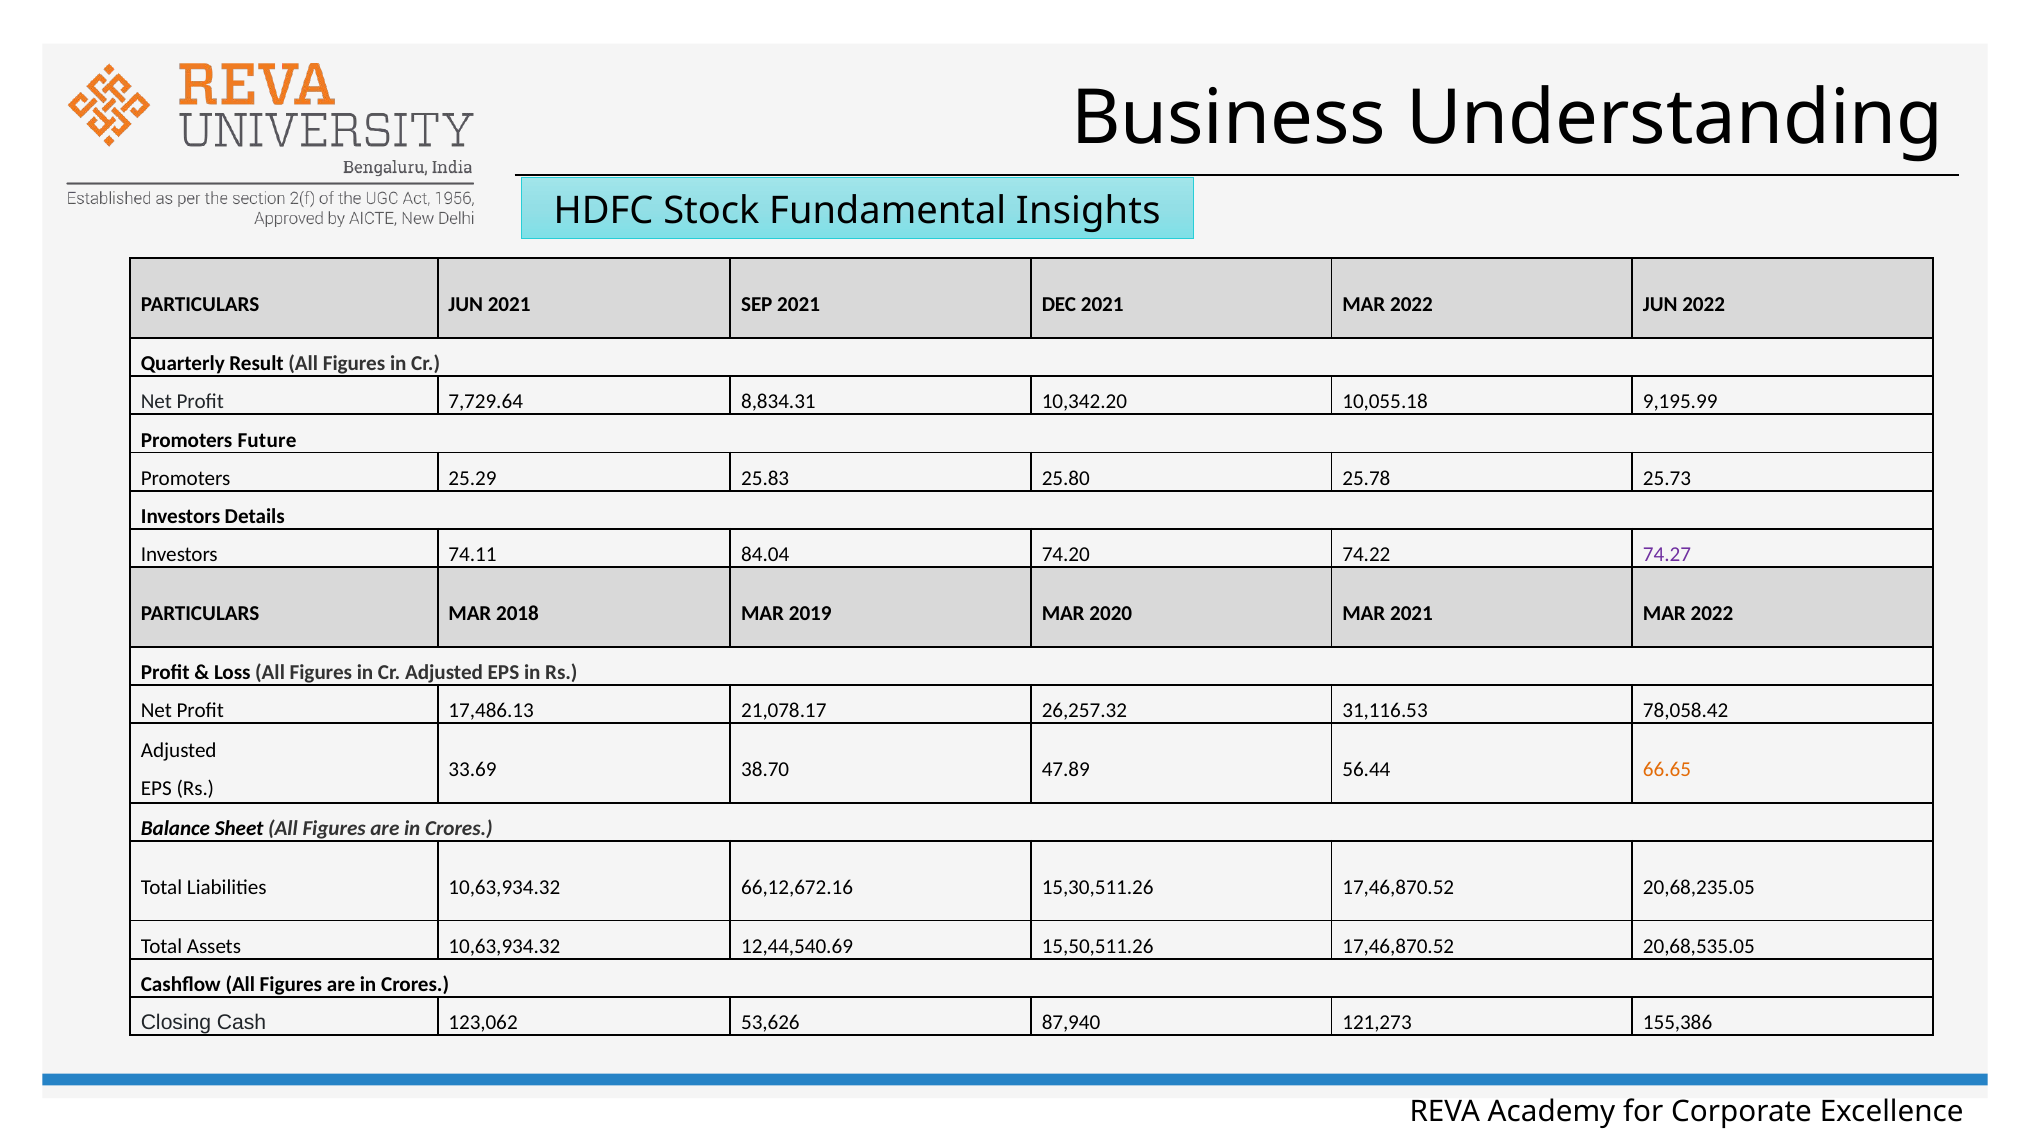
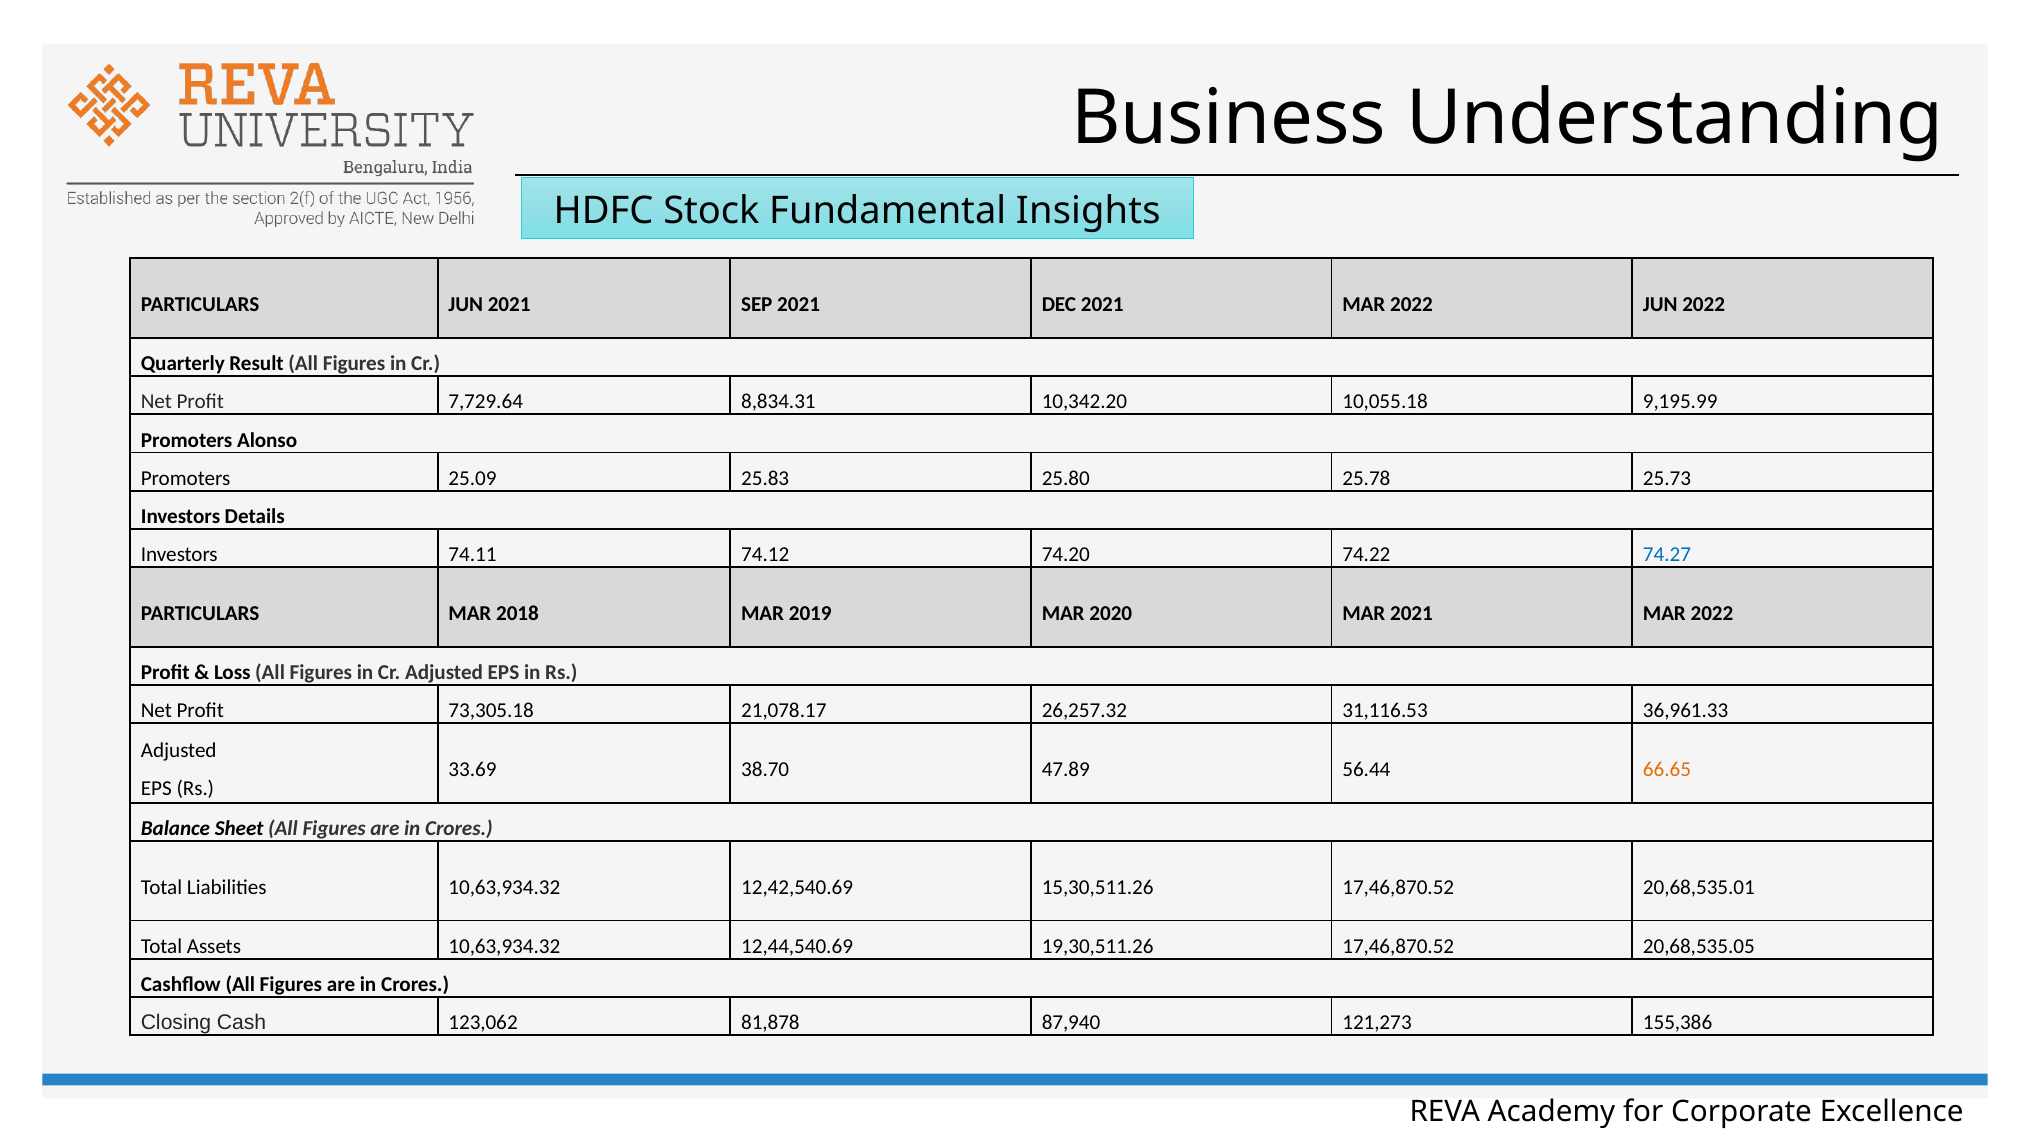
Future: Future -> Alonso (267, 440)
25.29: 25.29 -> 25.09 (473, 478)
84.04: 84.04 -> 74.12 (765, 555)
74.27 colour: purple -> blue (1667, 555)
17,486.13: 17,486.13 -> 73,305.18 (491, 711)
78,058.42: 78,058.42 -> 36,961.33 (1686, 711)
66,12,672.16: 66,12,672.16 -> 12,42,540.69 (797, 887)
20,68,235.05: 20,68,235.05 -> 20,68,535.01 (1699, 887)
15,50,511.26: 15,50,511.26 -> 19,30,511.26 (1098, 946)
53,626: 53,626 -> 81,878 (770, 1023)
